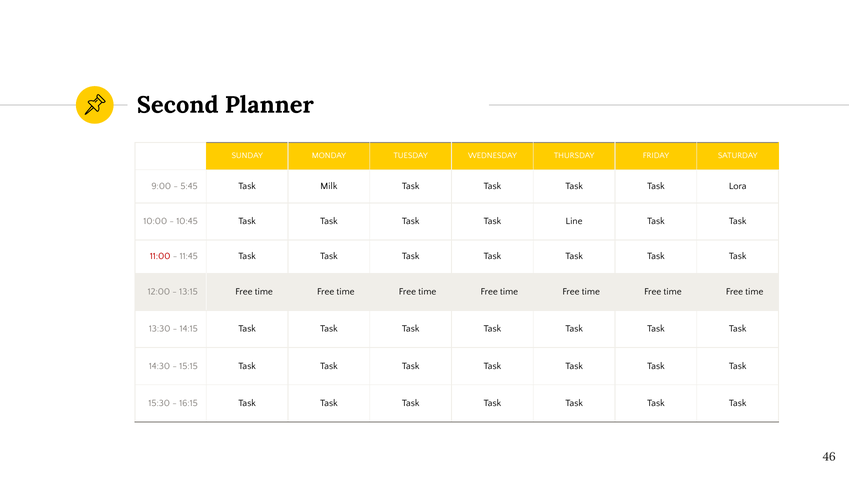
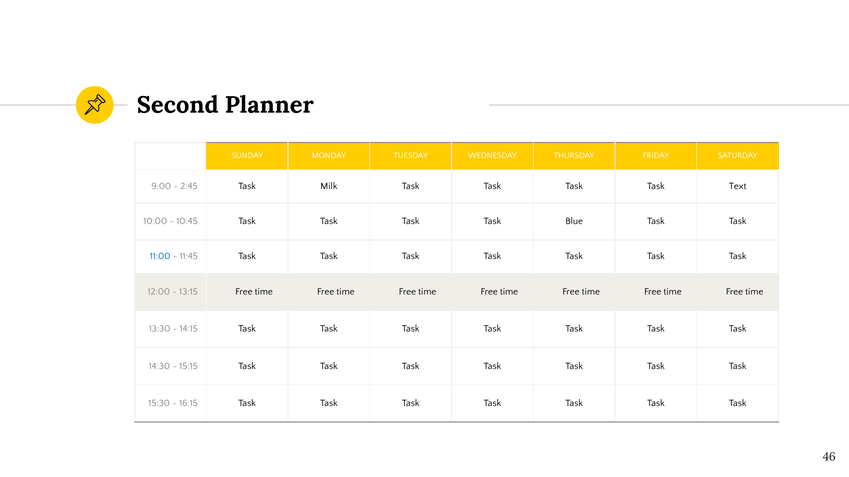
5:45: 5:45 -> 2:45 (189, 186)
Lora: Lora -> Text (738, 186)
Line: Line -> Blue (574, 221)
11:00 colour: red -> blue (160, 257)
